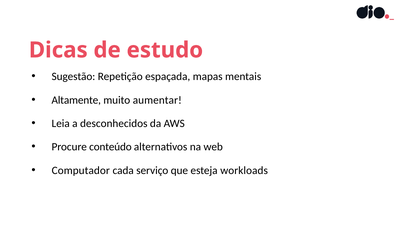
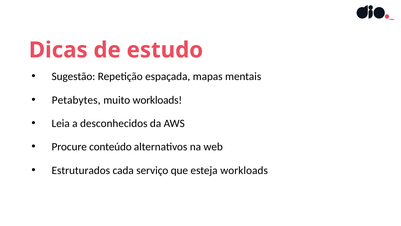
Altamente: Altamente -> Petabytes (76, 100)
muito aumentar: aumentar -> workloads (157, 100)
Computador: Computador -> Estruturados (81, 170)
